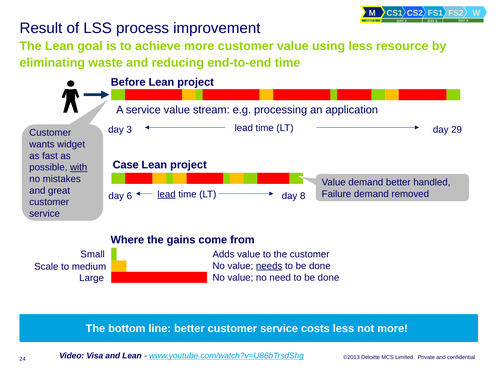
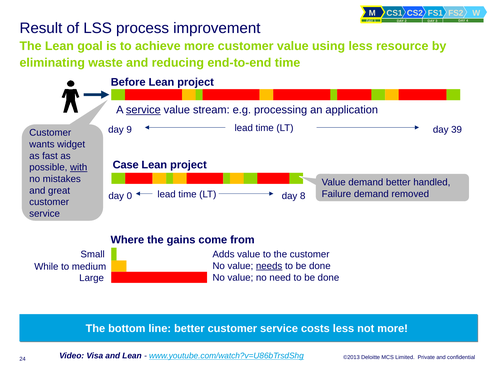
service underline: none -> present (143, 110)
3: 3 -> 9 (129, 130)
29: 29 -> 39 (457, 130)
lead underline: present -> none (167, 194)
6: 6 -> 0 (129, 196)
Scale: Scale -> While (46, 267)
